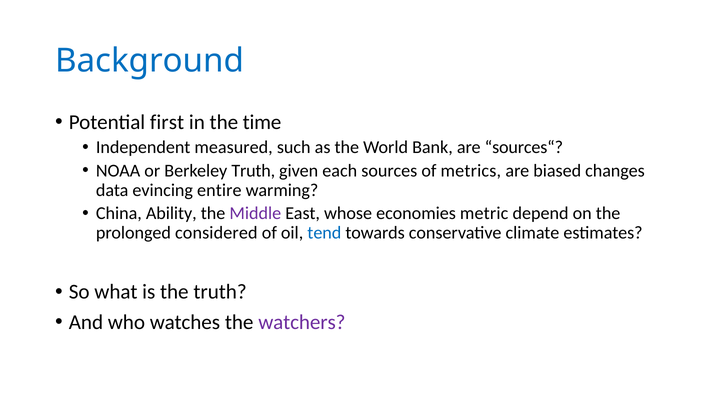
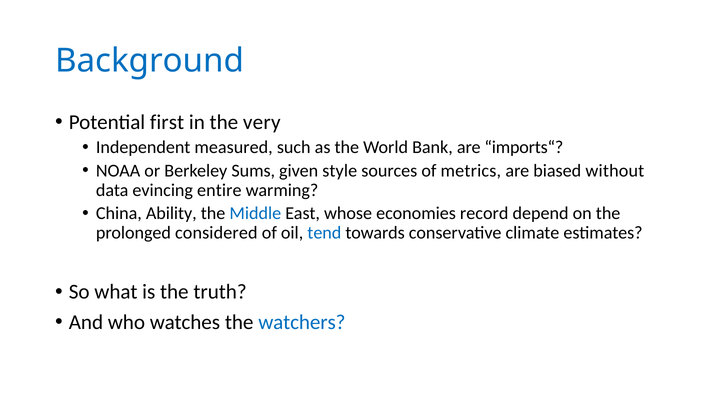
time: time -> very (262, 122)
sources“: sources“ -> imports“ (524, 147)
Berkeley Truth: Truth -> Sums (253, 171)
each: each -> style (340, 171)
changes: changes -> without (615, 171)
Middle colour: purple -> blue (255, 214)
metric: metric -> record (484, 214)
watchers colour: purple -> blue (302, 322)
